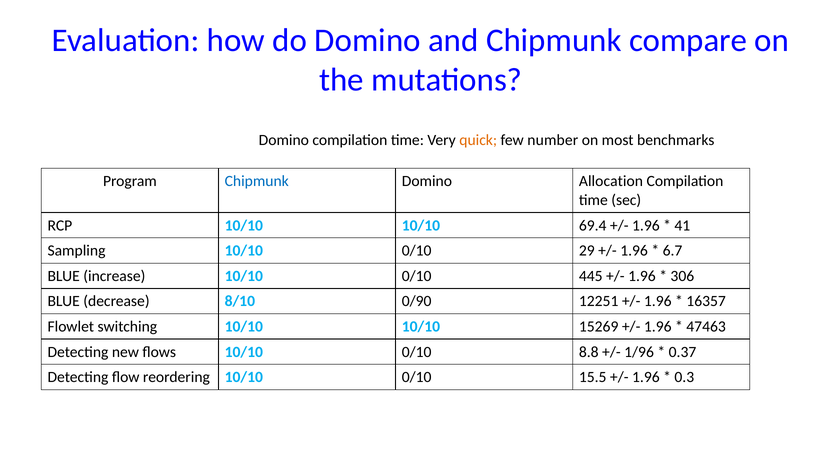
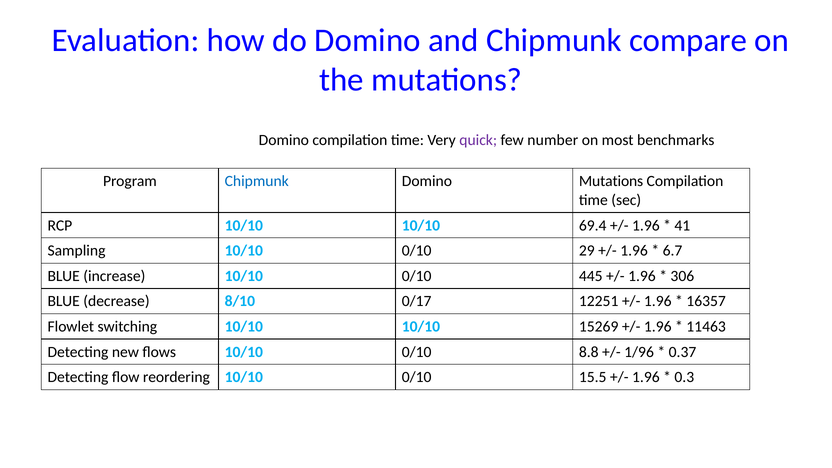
quick colour: orange -> purple (478, 140)
Domino Allocation: Allocation -> Mutations (611, 181)
0/90: 0/90 -> 0/17 (417, 301)
47463: 47463 -> 11463 (706, 327)
